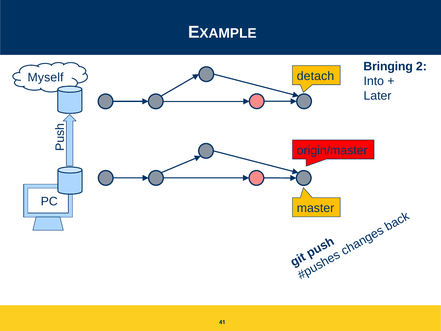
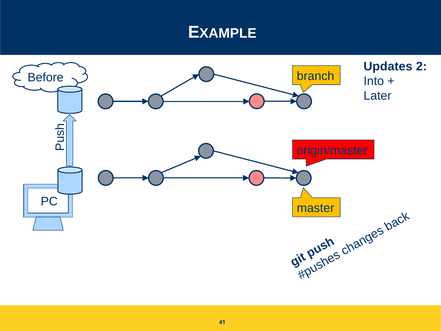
Bringing: Bringing -> Updates (388, 66)
detach: detach -> branch (316, 76)
Myself: Myself -> Before (46, 77)
